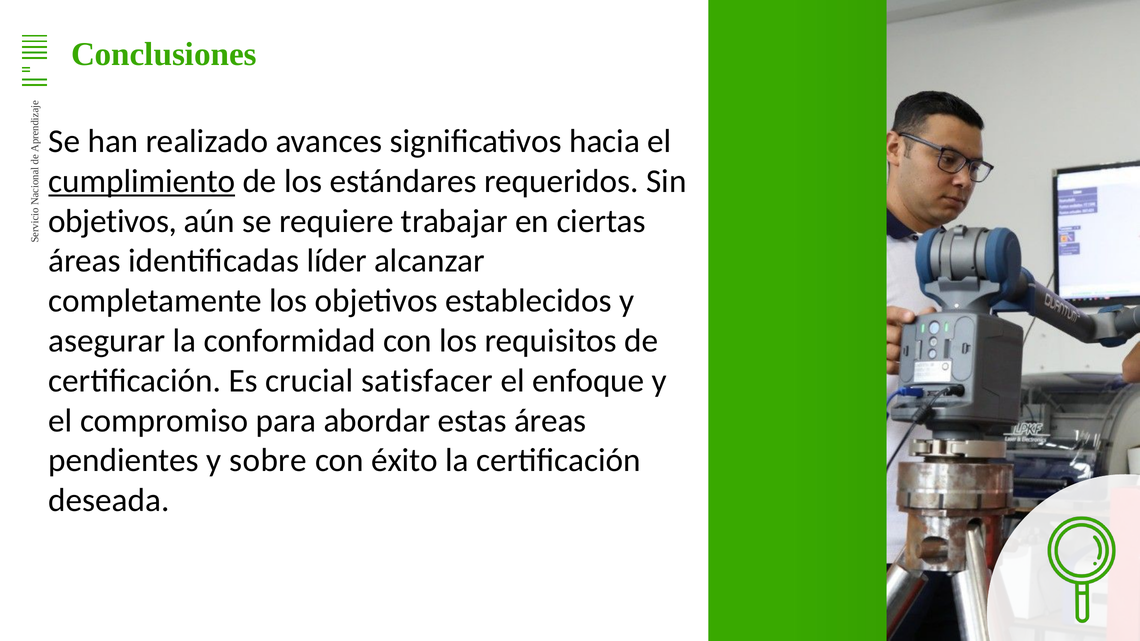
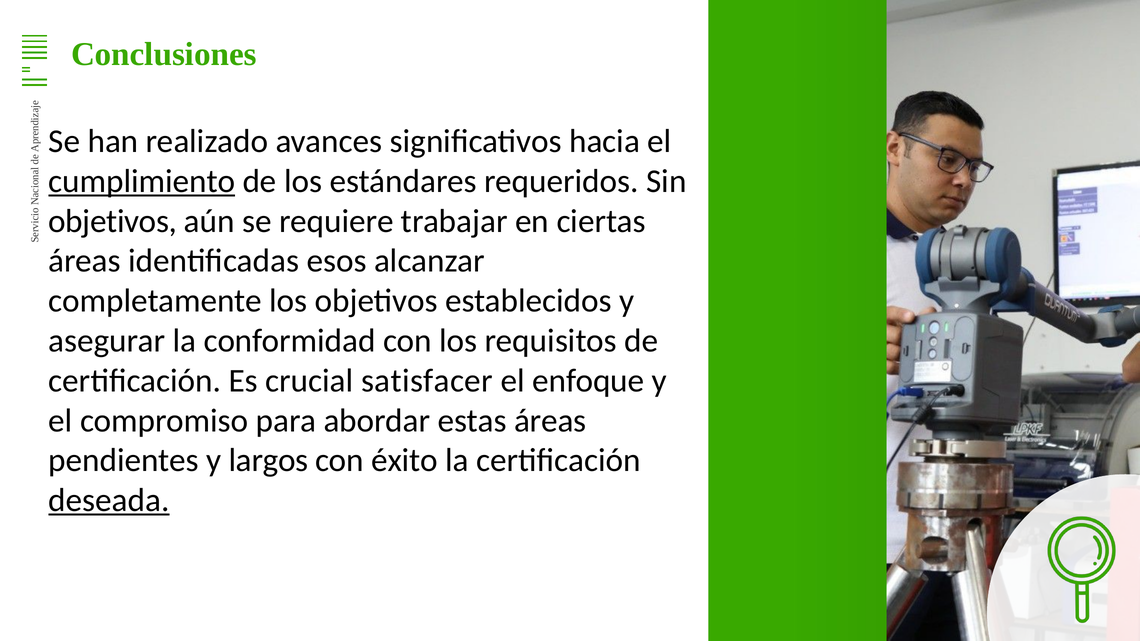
líder: líder -> esos (337, 261)
sobre: sobre -> largos (268, 461)
deseada underline: none -> present (109, 501)
